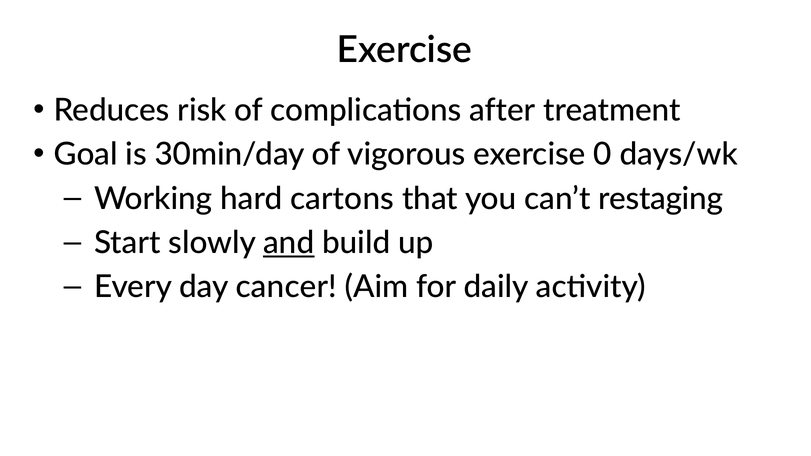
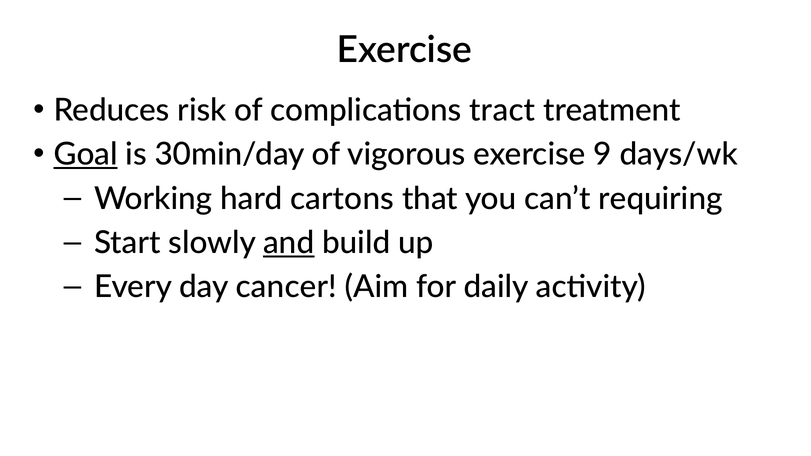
after: after -> tract (502, 110)
Goal underline: none -> present (86, 155)
0: 0 -> 9 (603, 155)
restaging: restaging -> requiring (661, 199)
